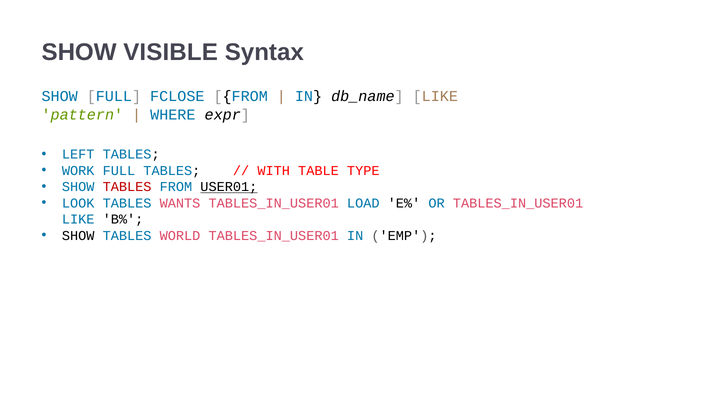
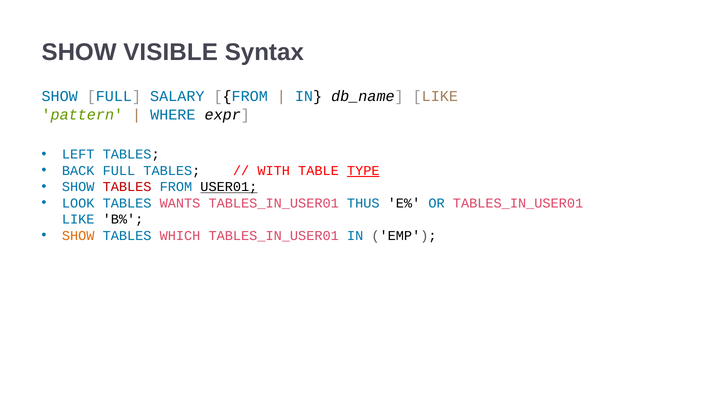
FCLOSE: FCLOSE -> SALARY (177, 97)
WORK: WORK -> BACK (78, 171)
TYPE underline: none -> present (363, 171)
LOAD: LOAD -> THUS (363, 203)
SHOW colour: black -> orange (78, 236)
WORLD: WORLD -> WHICH (180, 236)
